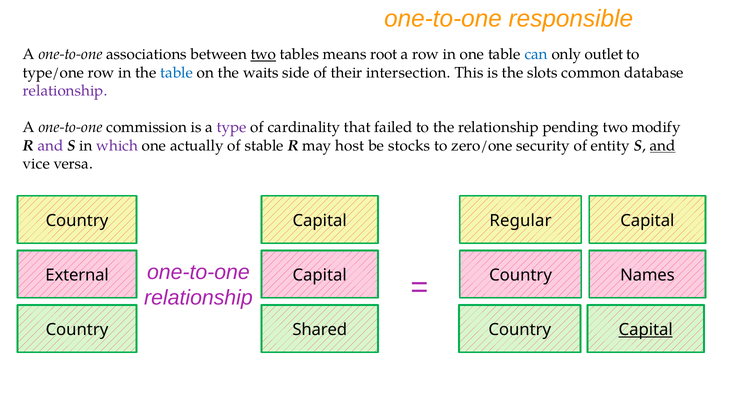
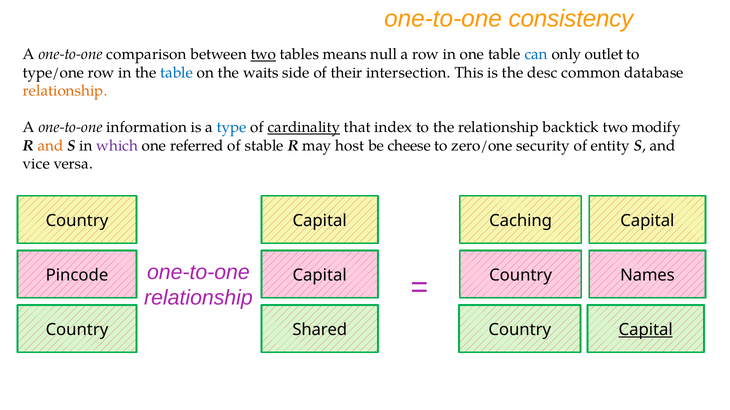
responsible: responsible -> consistency (571, 19)
associations: associations -> comparison (147, 54)
root: root -> null (384, 54)
slots: slots -> desc (542, 73)
relationship colour: purple -> orange (65, 91)
commission: commission -> information (147, 128)
type colour: purple -> blue (232, 128)
cardinality underline: none -> present (304, 128)
failed: failed -> index (393, 128)
pending: pending -> backtick (571, 128)
and colour: purple -> orange (51, 146)
actually: actually -> referred (197, 146)
stocks: stocks -> cheese (409, 146)
and underline: present -> none (663, 146)
Regular: Regular -> Caching (521, 221)
External: External -> Pincode (77, 276)
